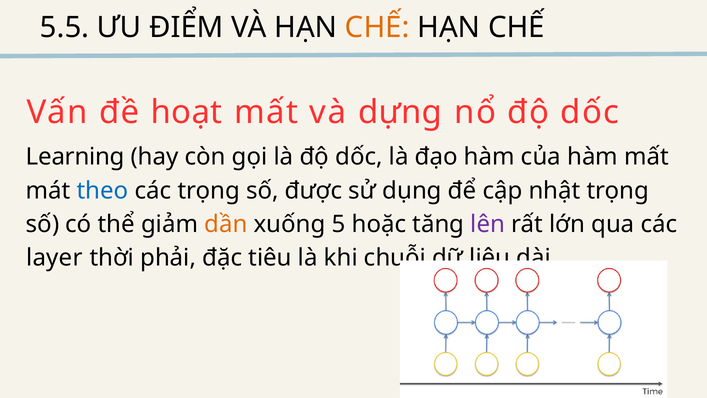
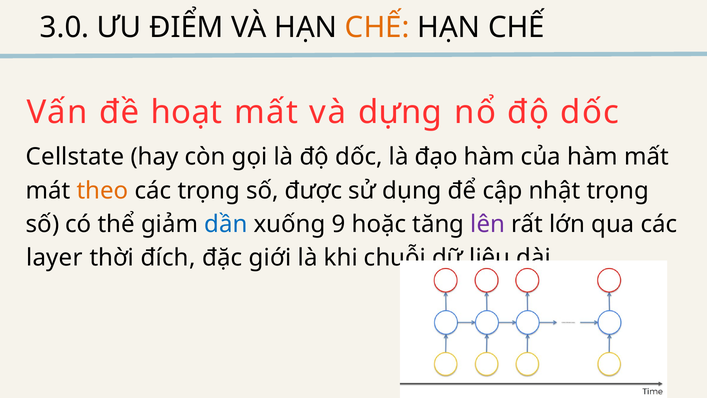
5.5: 5.5 -> 3.0 (65, 28)
Learning: Learning -> Cellstate (75, 157)
theo colour: blue -> orange (103, 190)
dần colour: orange -> blue (226, 224)
5: 5 -> 9 (339, 224)
phải: phải -> đích (168, 258)
tiêu: tiêu -> giới (270, 258)
